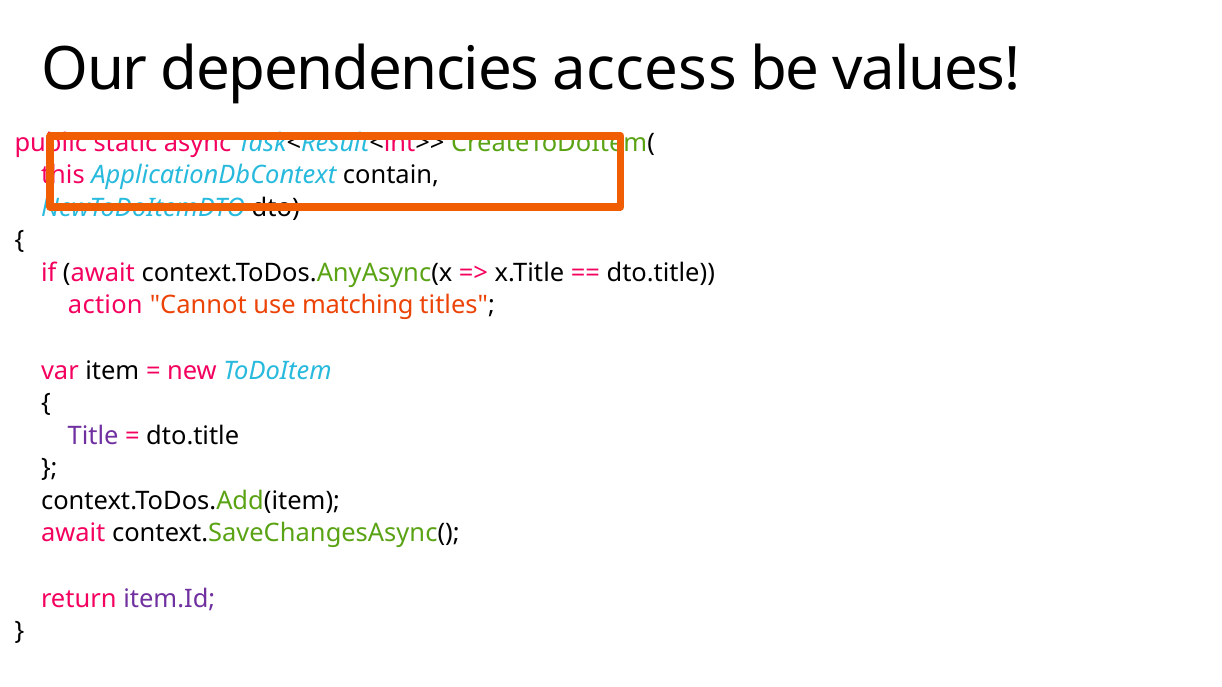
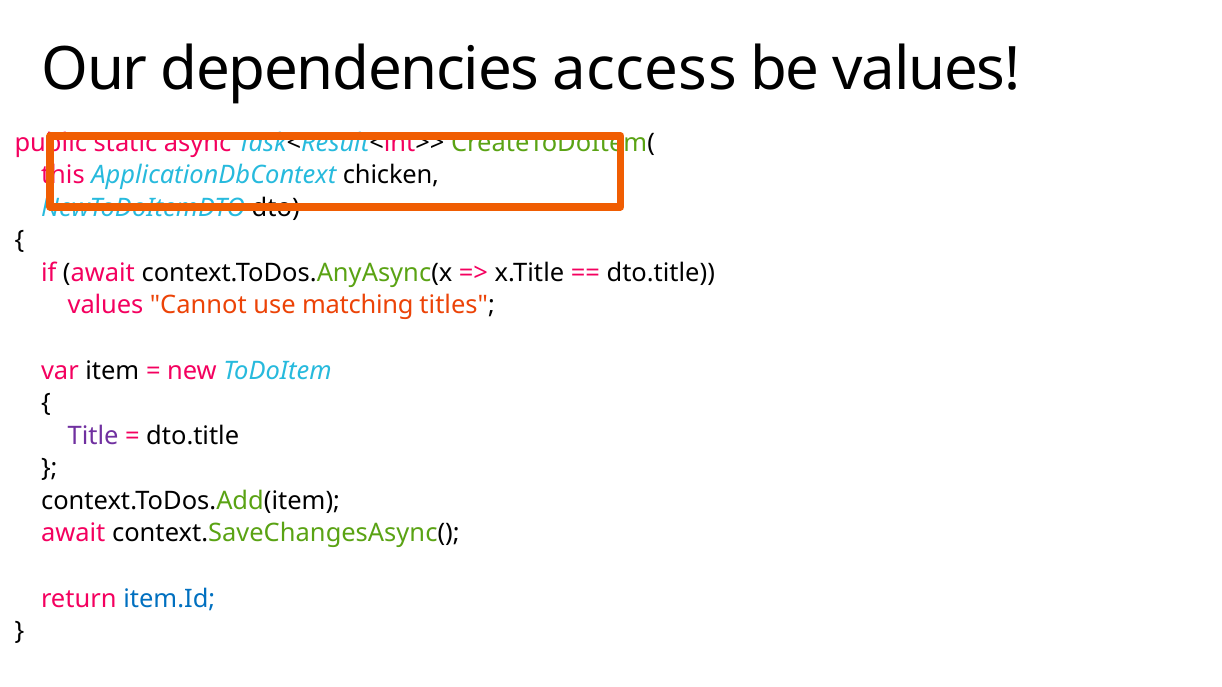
contain: contain -> chicken (391, 175)
action: action -> values (106, 306)
item.Id colour: purple -> blue (169, 599)
